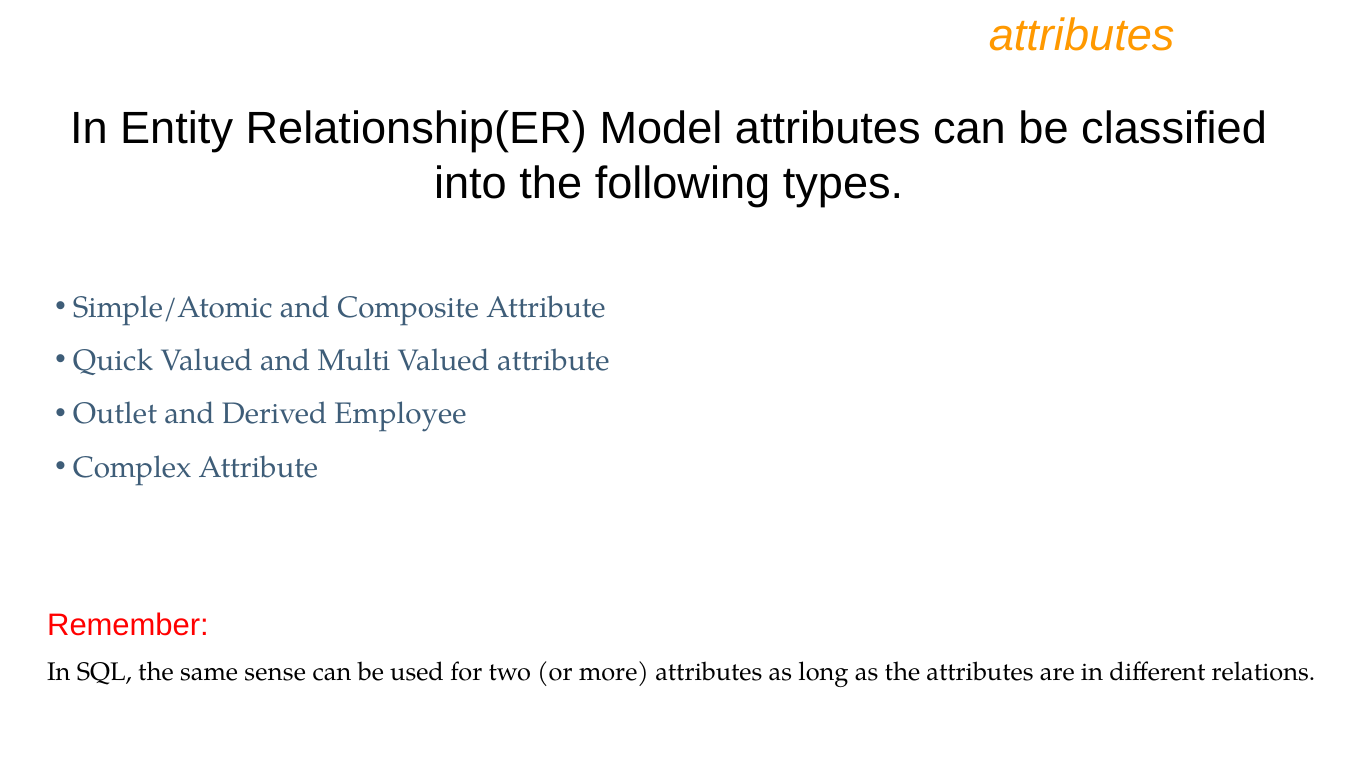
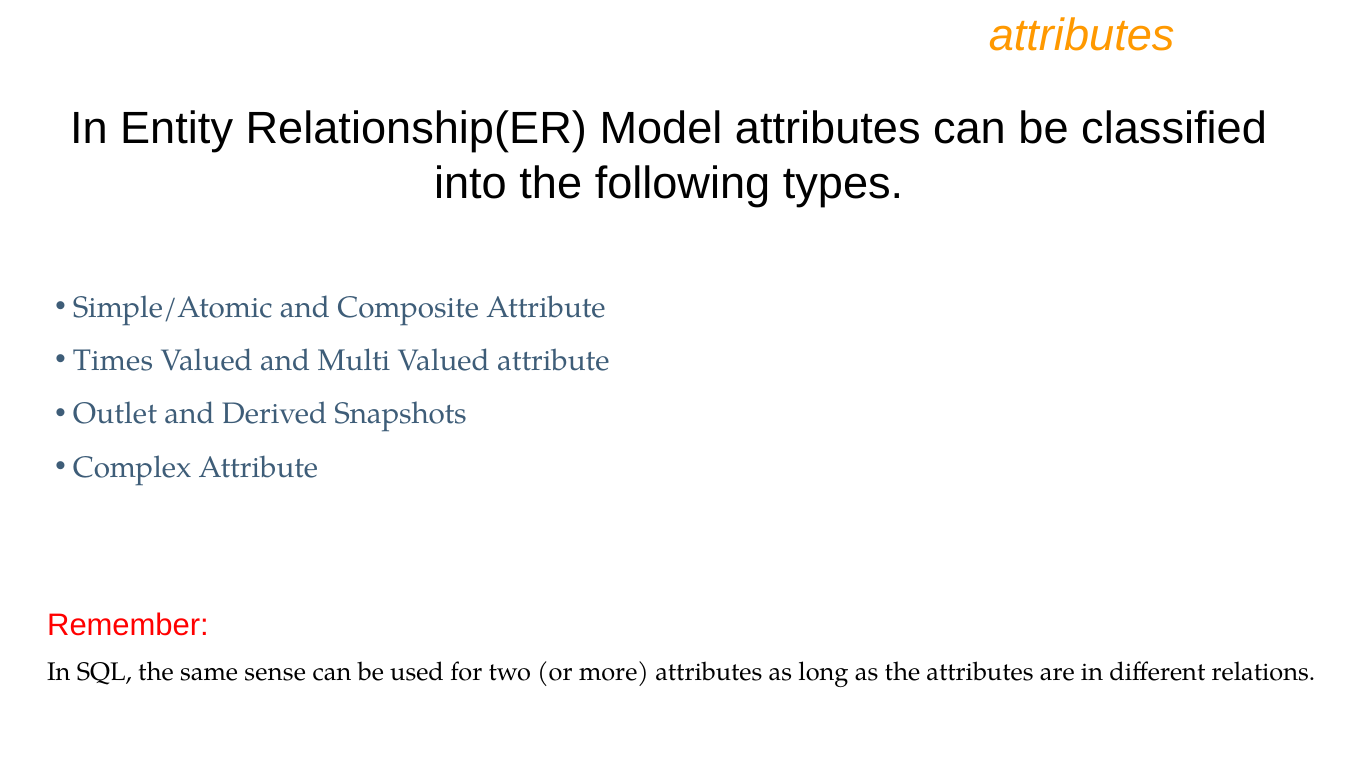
Quick: Quick -> Times (113, 361)
Employee: Employee -> Snapshots (401, 414)
